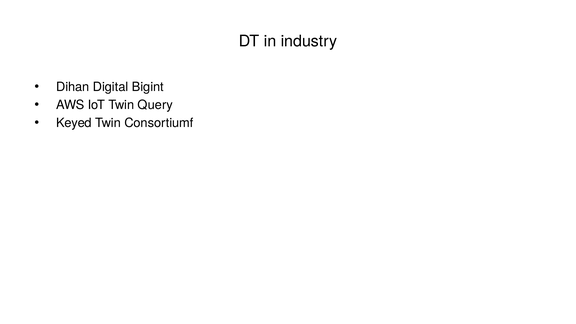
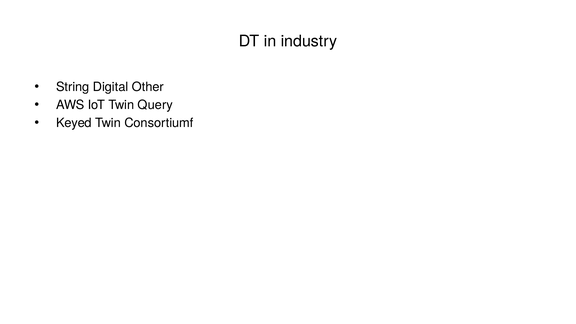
Dihan: Dihan -> String (73, 87)
Bigint: Bigint -> Other (148, 87)
